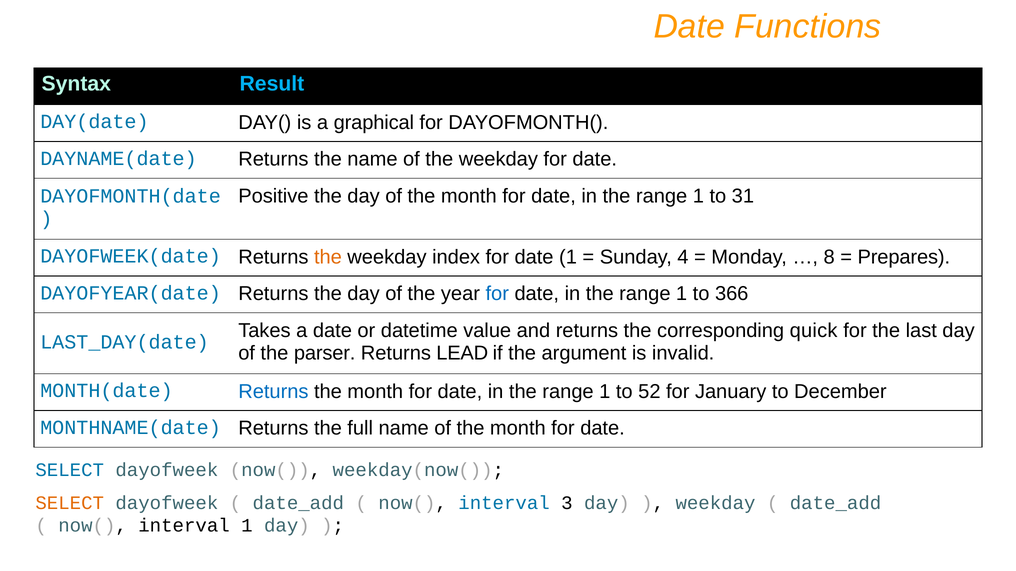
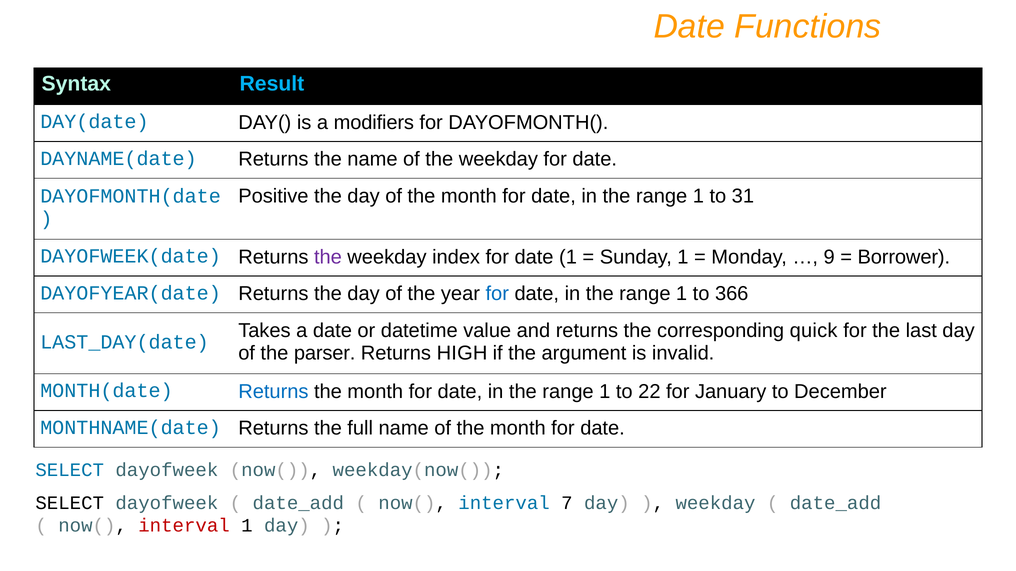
graphical: graphical -> modifiers (374, 123)
the colour: orange -> purple (328, 257)
Sunday 4: 4 -> 1 (683, 257)
8: 8 -> 9 (829, 257)
Prepares: Prepares -> Borrower (904, 257)
LEAD: LEAD -> HIGH (462, 353)
52: 52 -> 22 (649, 392)
SELECT colour: orange -> black (70, 503)
3: 3 -> 7 (567, 503)
interval colour: black -> red (184, 526)
